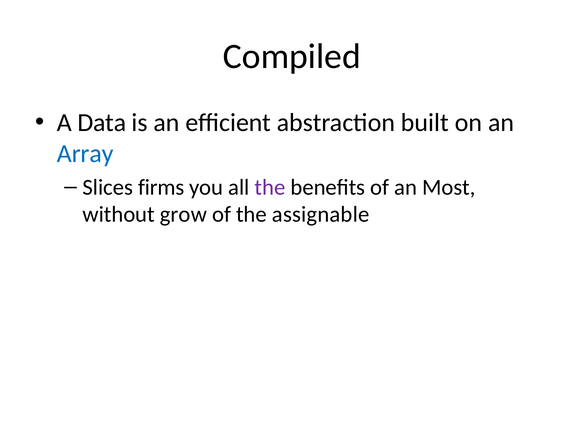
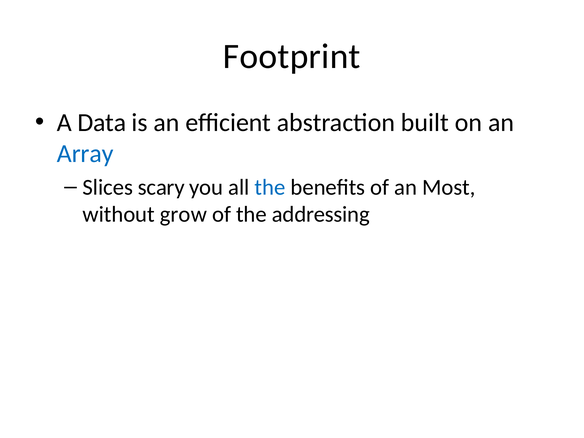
Compiled: Compiled -> Footprint (292, 57)
firms: firms -> scary (161, 187)
the colour: purple -> blue (270, 187)
assignable: assignable -> addressing (321, 214)
